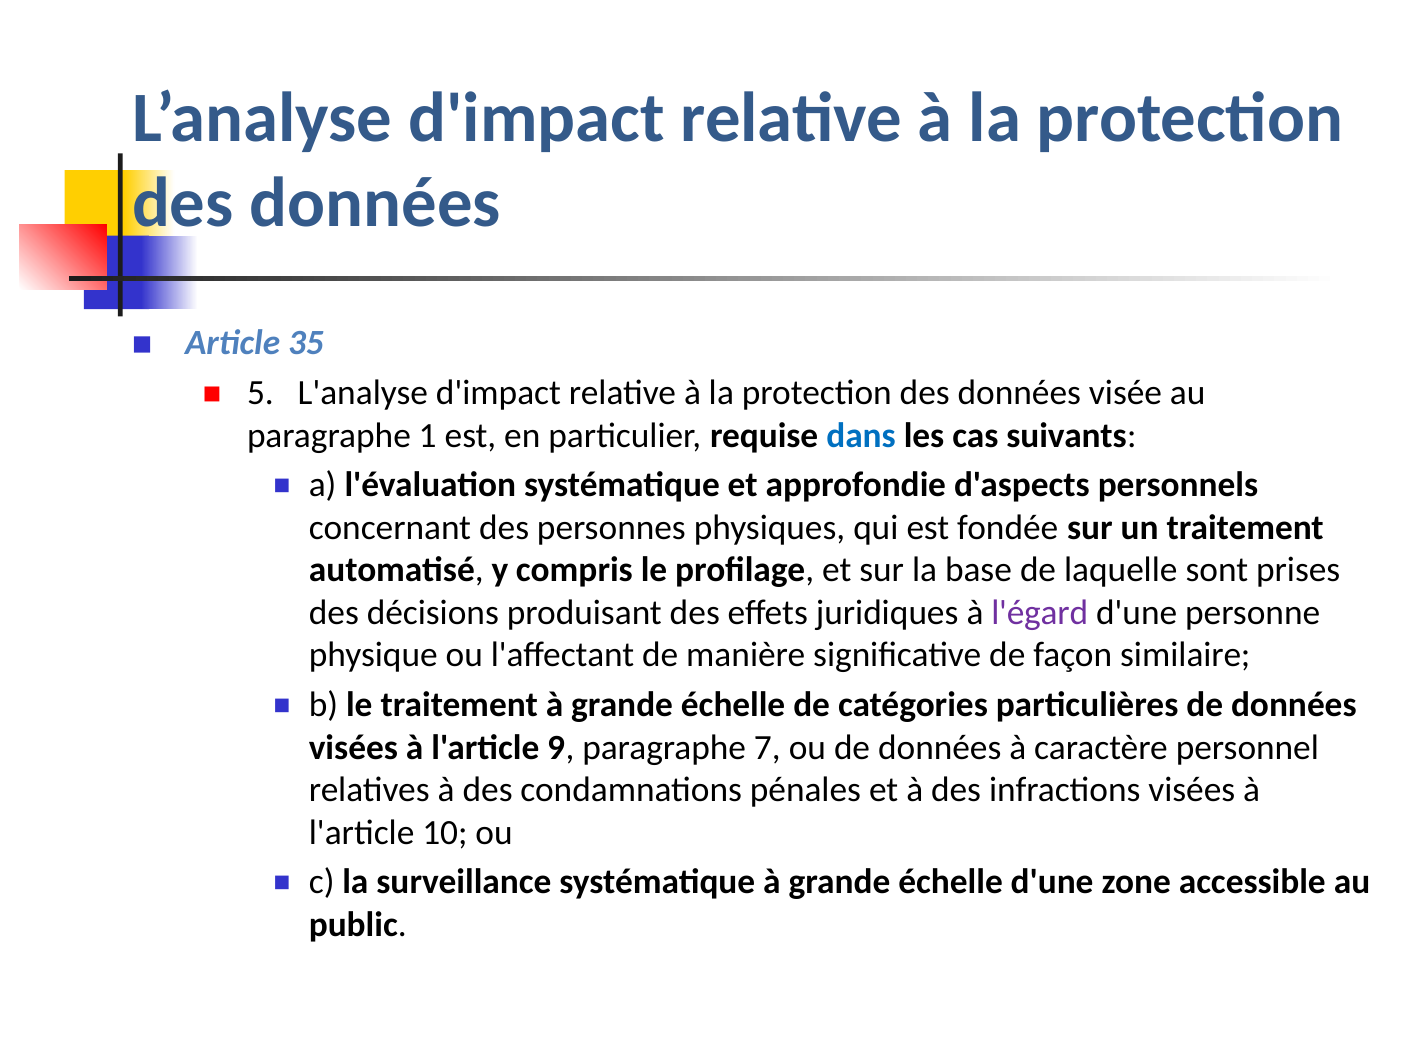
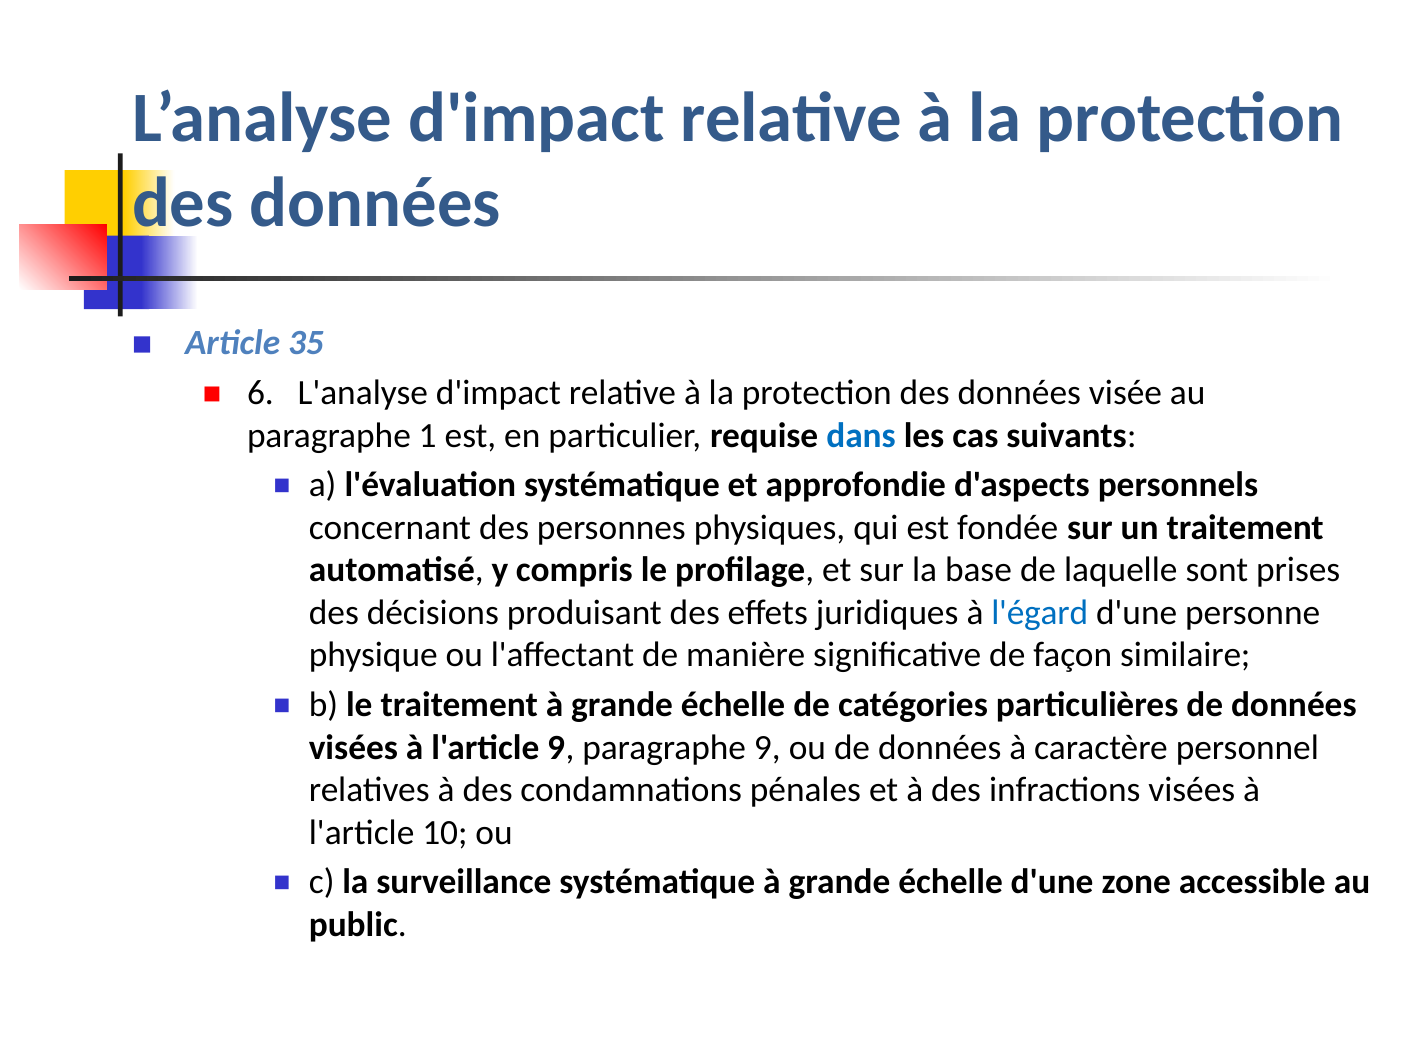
5: 5 -> 6 (260, 393)
l'égard colour: purple -> blue (1040, 612)
paragraphe 7: 7 -> 9 (767, 747)
